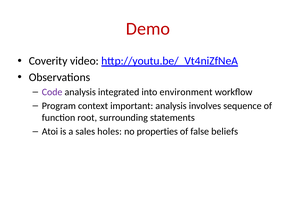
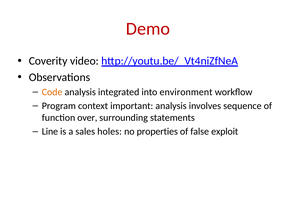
Code colour: purple -> orange (52, 92)
root: root -> over (87, 118)
Atoi: Atoi -> Line (50, 132)
beliefs: beliefs -> exploit (225, 132)
